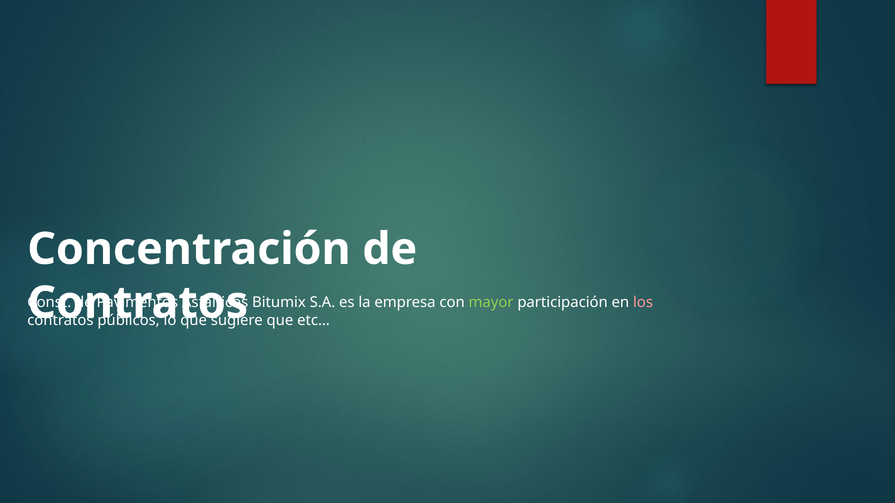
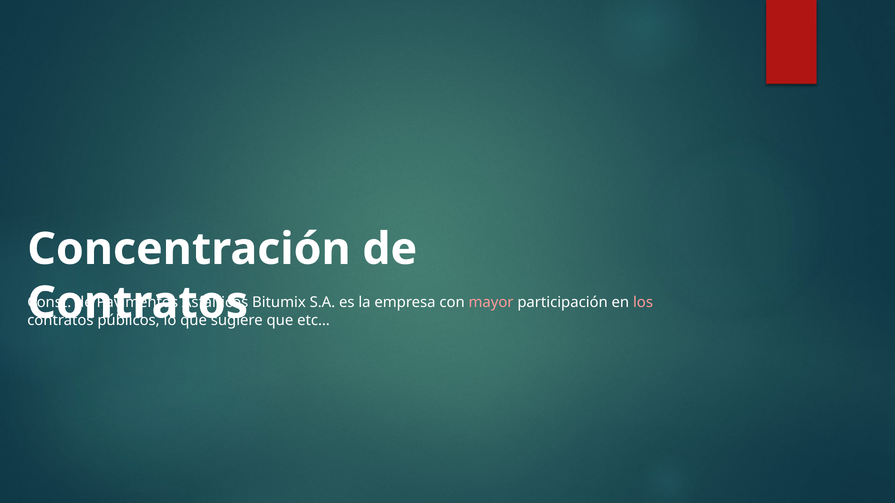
mayor colour: light green -> pink (491, 303)
